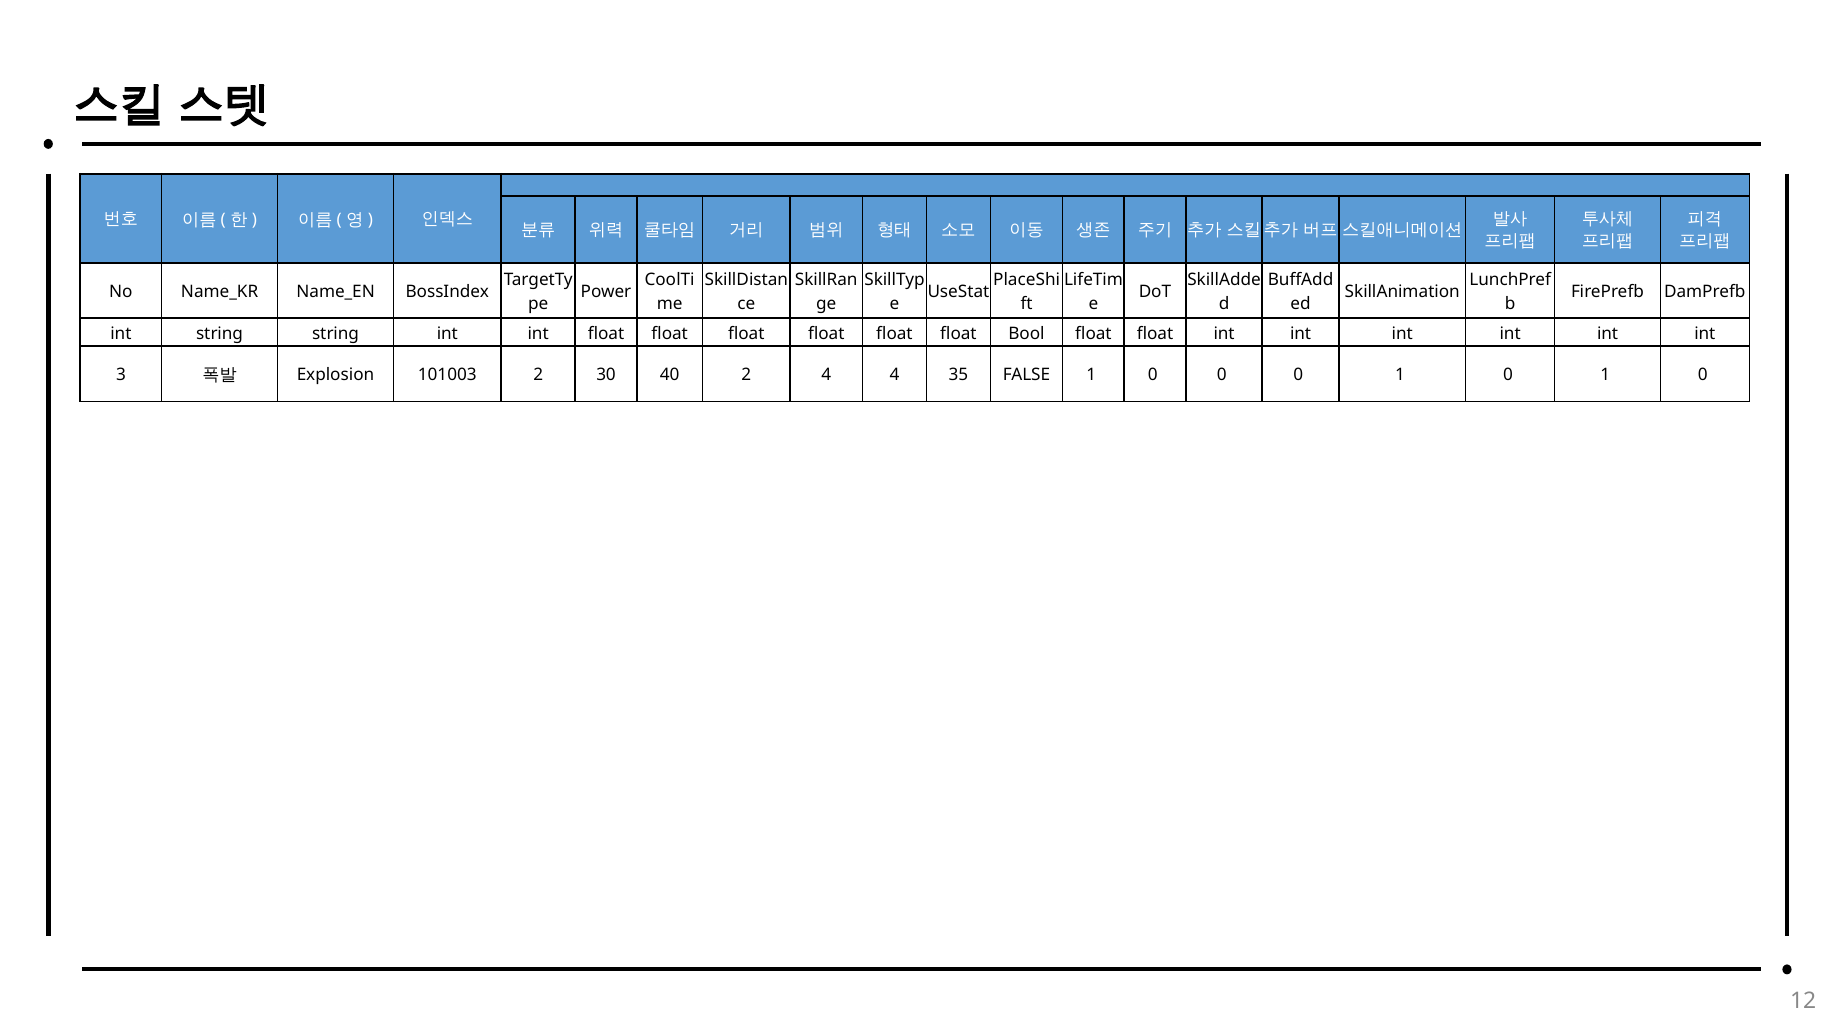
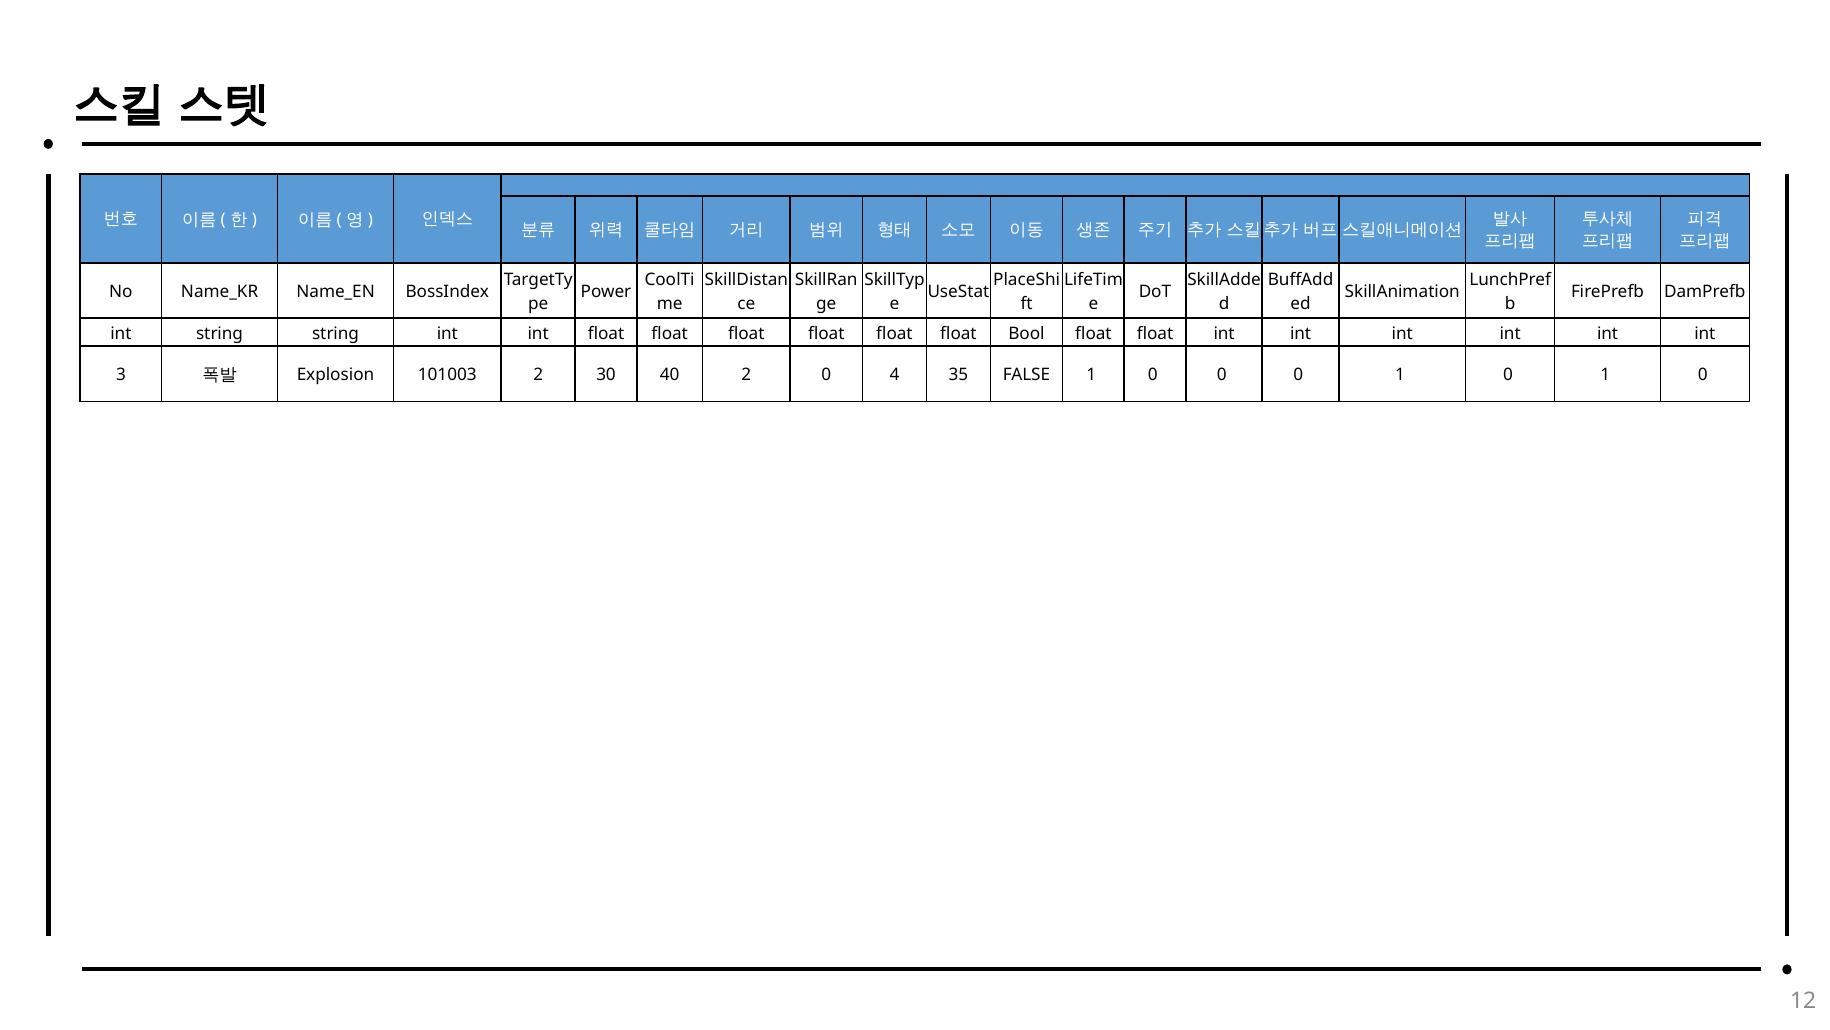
2 4: 4 -> 0 (826, 375)
